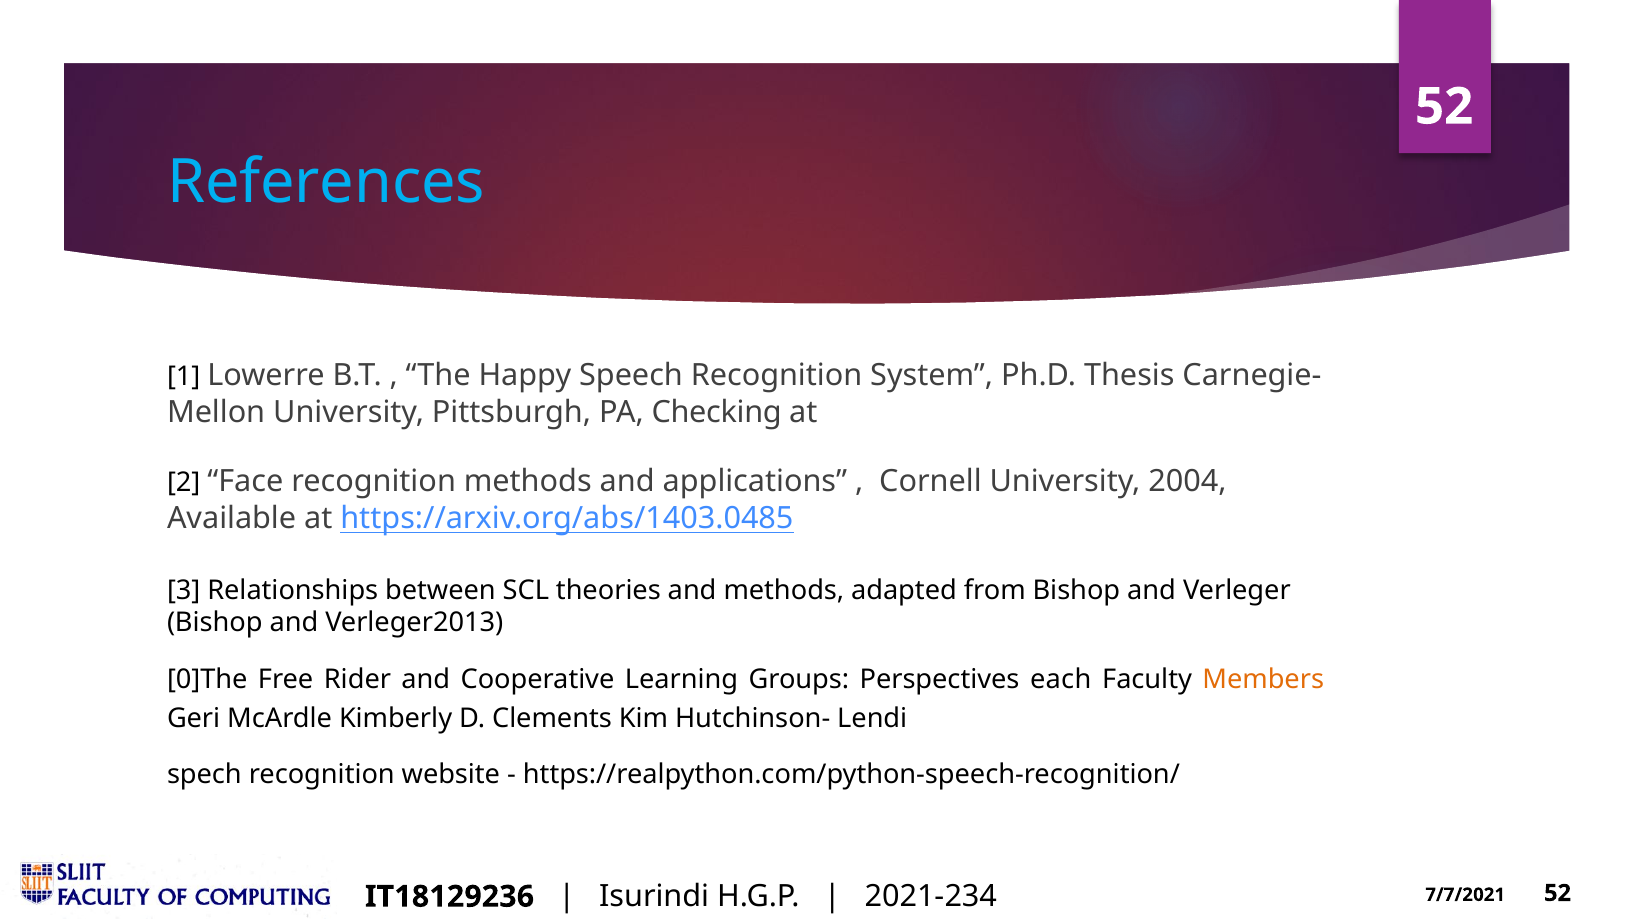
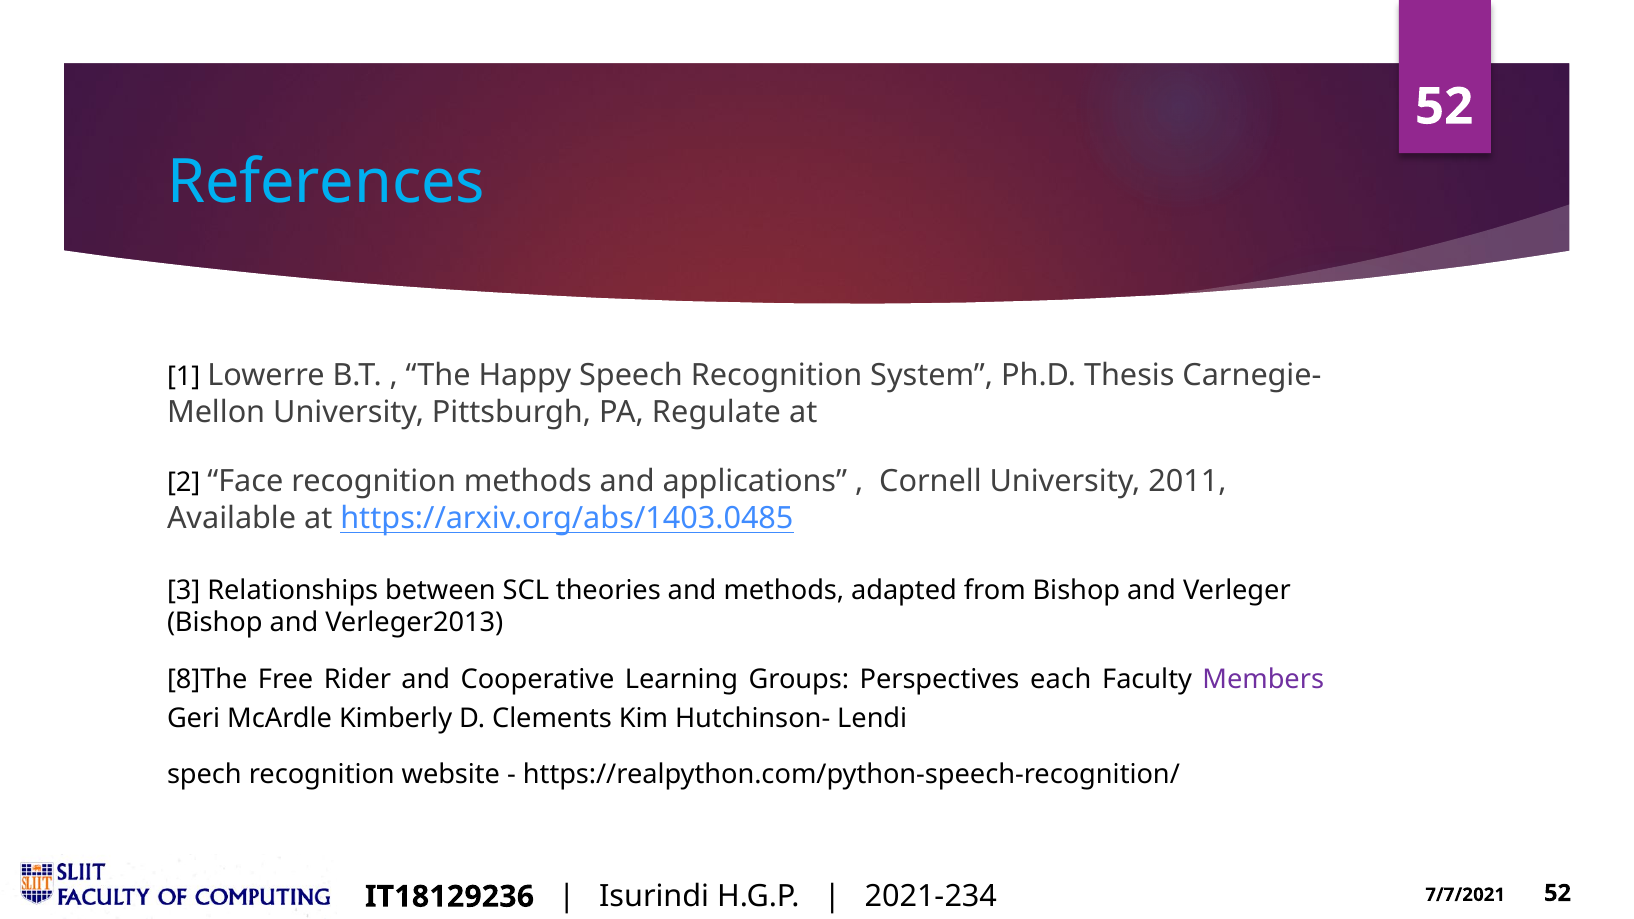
Checking: Checking -> Regulate (716, 412)
2004: 2004 -> 2011 (1188, 482)
0]The: 0]The -> 8]The (207, 679)
Members colour: orange -> purple (1263, 679)
